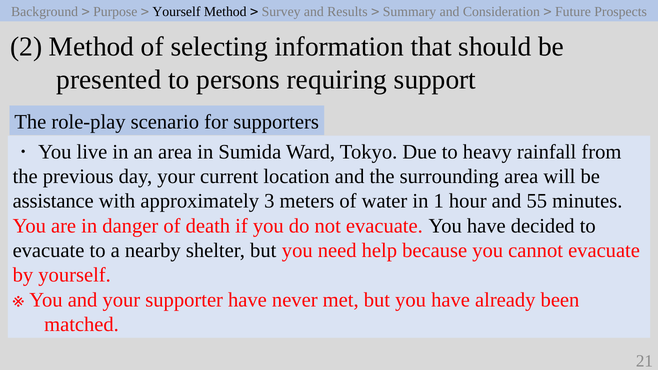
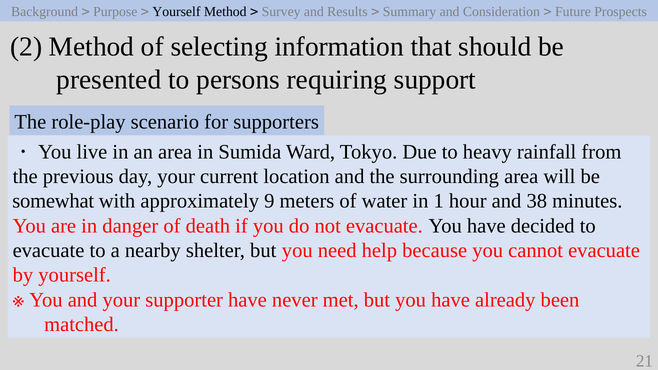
assistance: assistance -> somewhat (53, 201)
3: 3 -> 9 (269, 201)
55: 55 -> 38 (537, 201)
